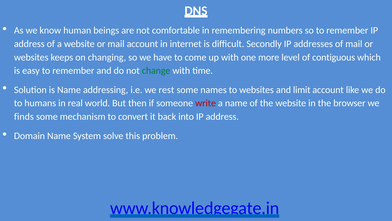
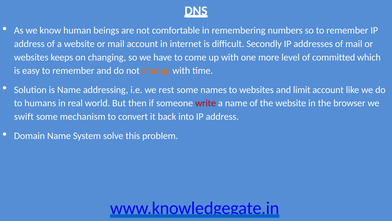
contiguous: contiguous -> committed (334, 57)
change colour: green -> orange (156, 71)
finds: finds -> swift (24, 116)
